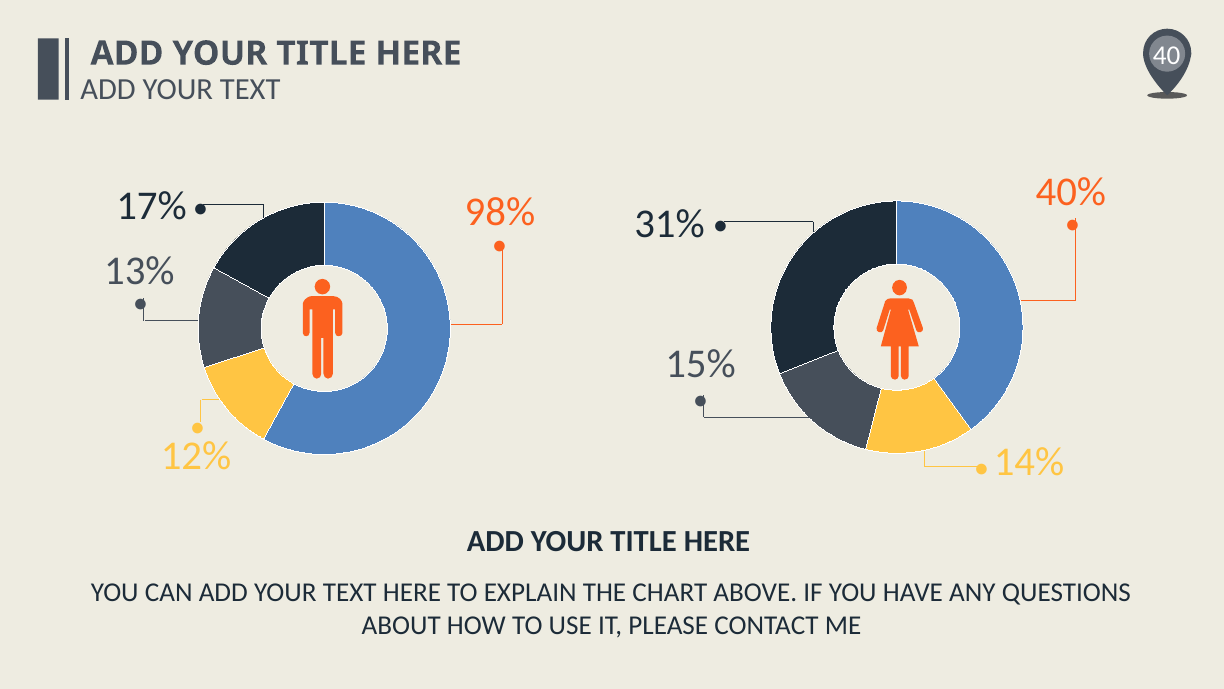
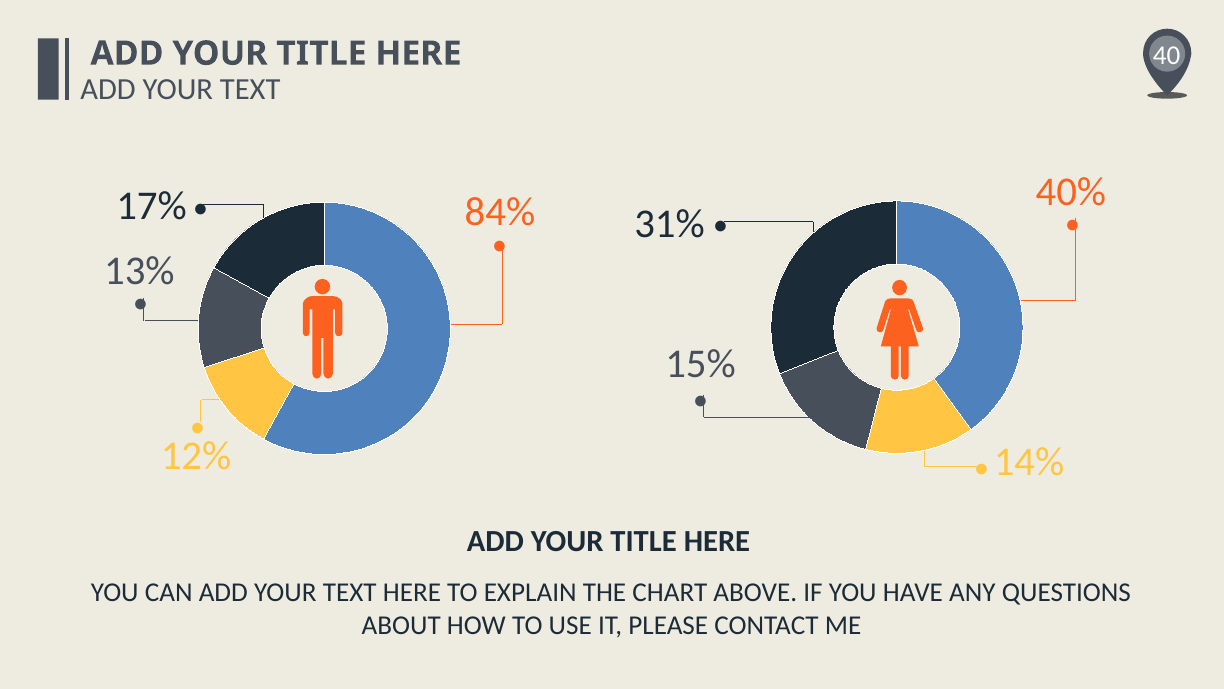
98%: 98% -> 84% (500, 212)
